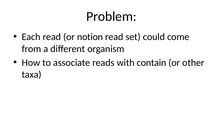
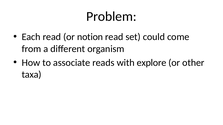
contain: contain -> explore (152, 63)
